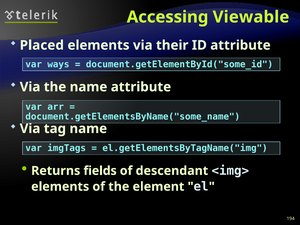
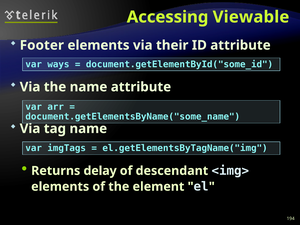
Placed: Placed -> Footer (42, 45)
fields: fields -> delay (100, 171)
